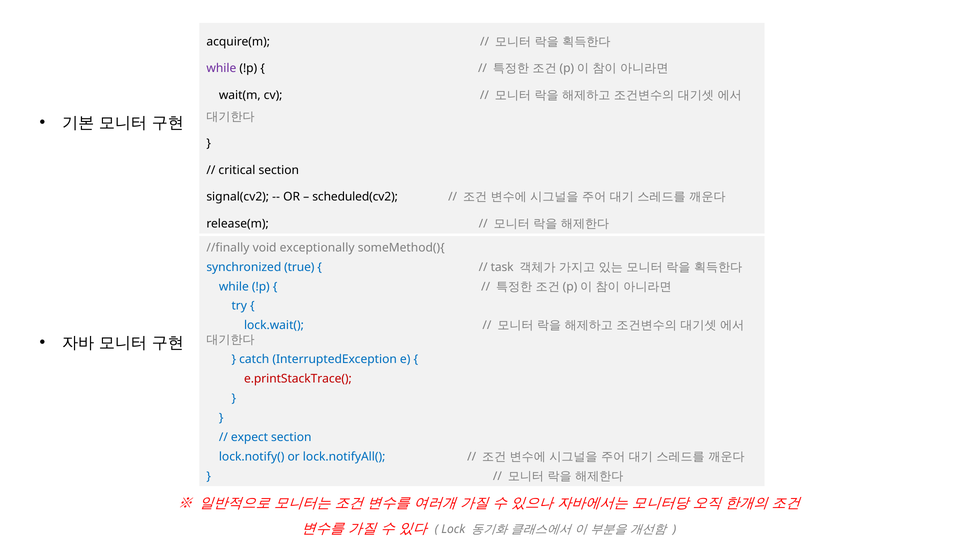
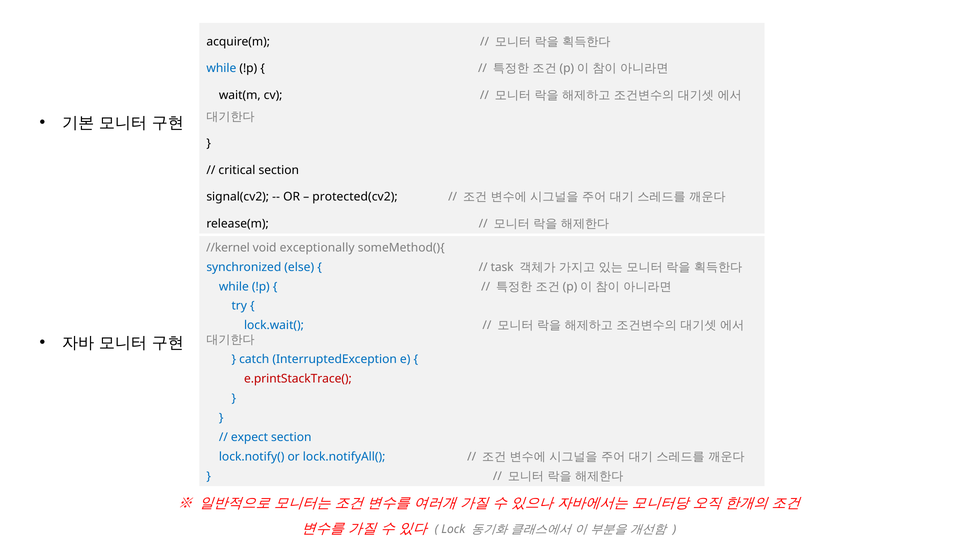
while colour: purple -> blue (221, 68)
scheduled(cv2: scheduled(cv2 -> protected(cv2 (355, 197)
//finally: //finally -> //kernel (228, 248)
true: true -> else (299, 267)
